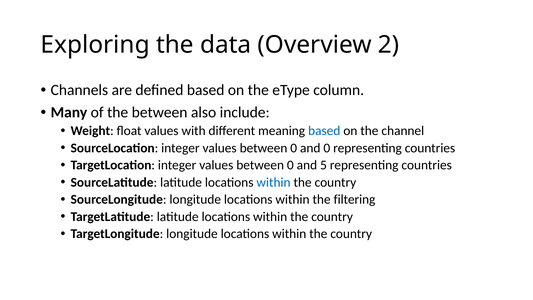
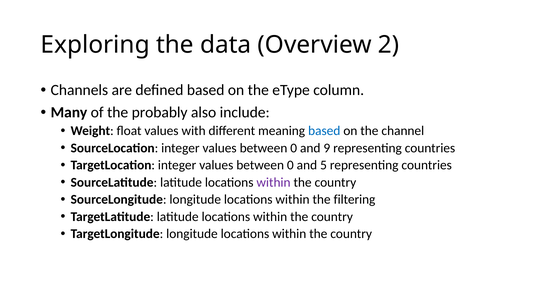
the between: between -> probably (160, 112)
and 0: 0 -> 9 (327, 148)
within colour: blue -> purple (274, 182)
